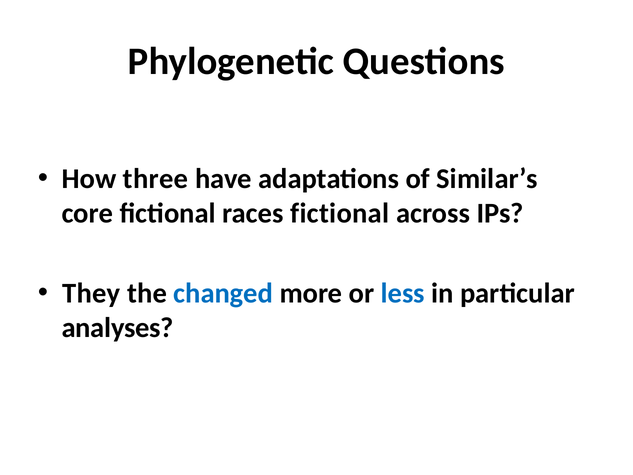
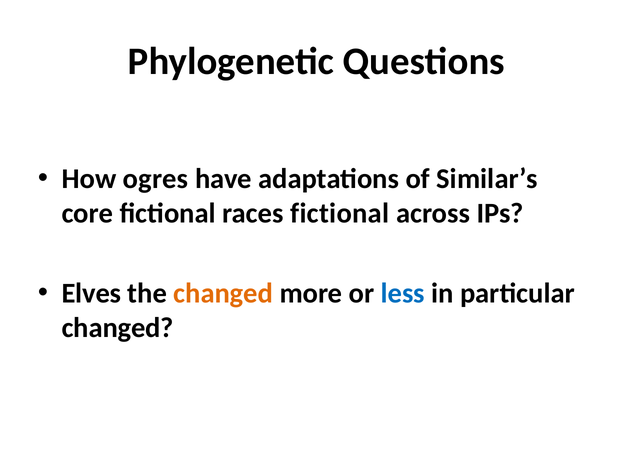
three: three -> ogres (156, 179)
They: They -> Elves (91, 293)
changed colour: blue -> orange (223, 293)
analyses: analyses -> changed (118, 327)
